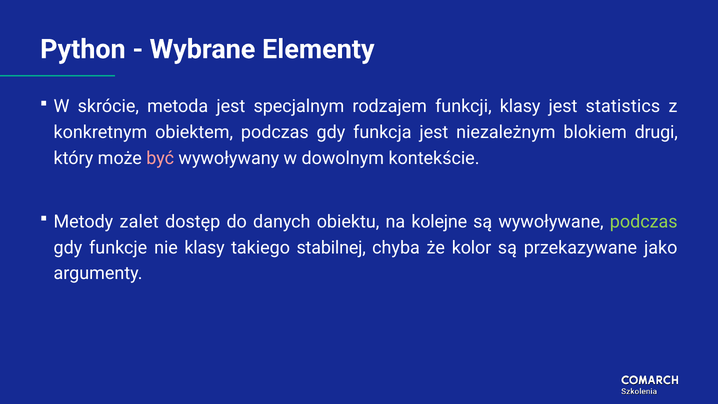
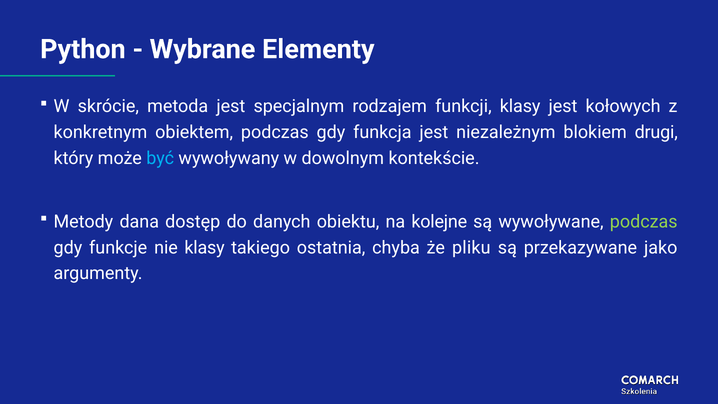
statistics: statistics -> kołowych (623, 106)
być colour: pink -> light blue (160, 158)
zalet: zalet -> dana (139, 222)
stabilnej: stabilnej -> ostatnia (331, 248)
kolor: kolor -> pliku (471, 248)
